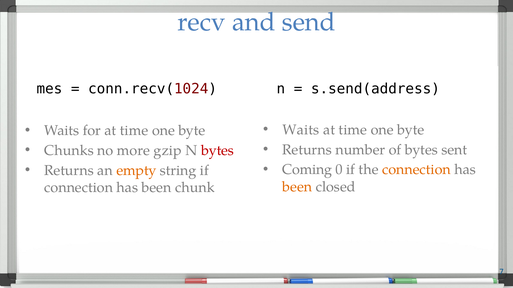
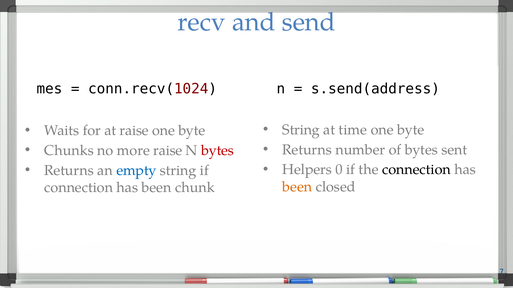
Waits: Waits -> String (301, 130)
for at time: time -> raise (134, 131)
more gzip: gzip -> raise (168, 151)
Coming: Coming -> Helpers (307, 170)
connection colour: orange -> black (416, 170)
empty colour: orange -> blue (136, 171)
